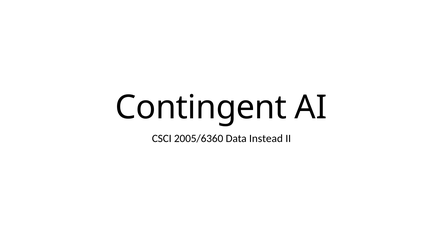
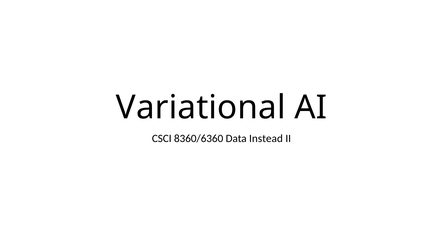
Contingent: Contingent -> Variational (201, 108)
2005/6360: 2005/6360 -> 8360/6360 (199, 138)
